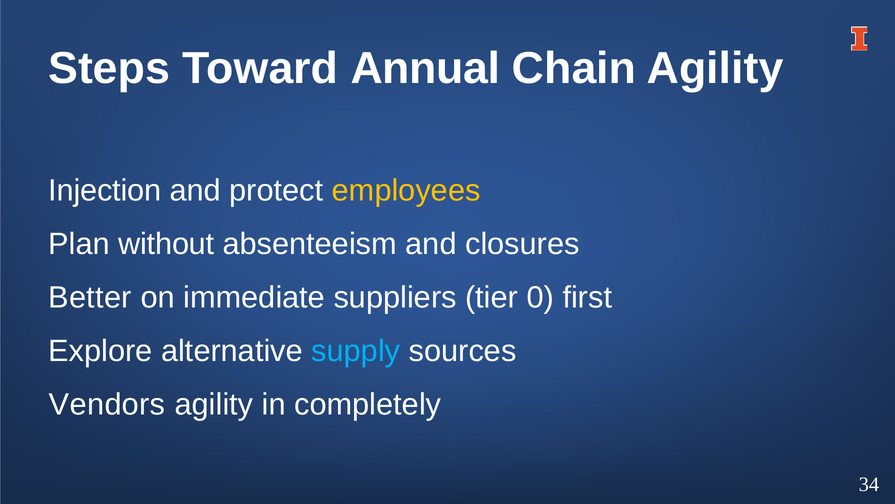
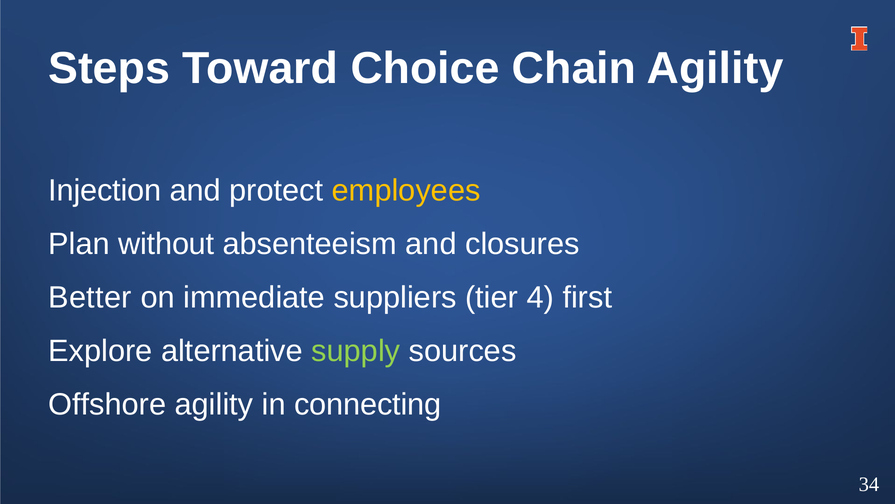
Annual: Annual -> Choice (425, 69)
0: 0 -> 4 (540, 297)
supply colour: light blue -> light green (356, 351)
Vendors: Vendors -> Offshore (107, 404)
completely: completely -> connecting (368, 404)
